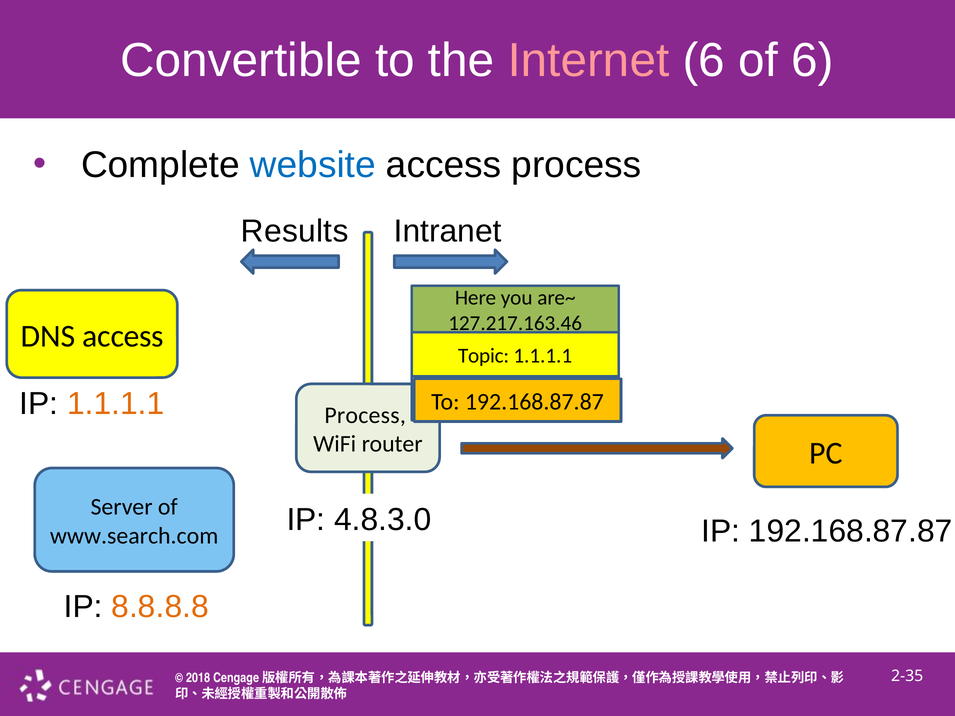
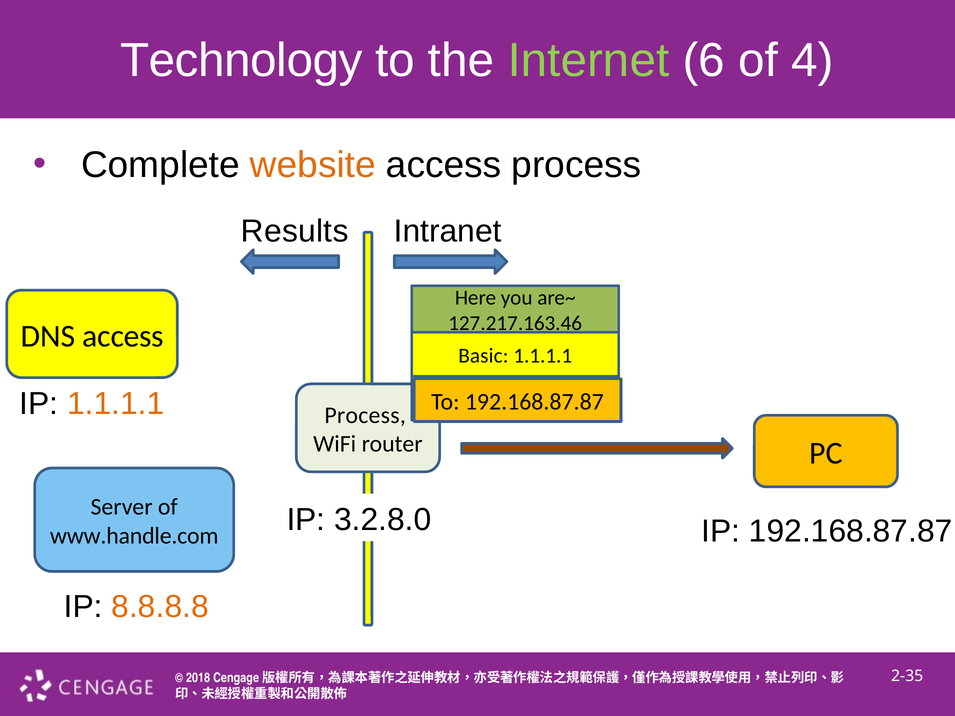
Convertible: Convertible -> Technology (241, 60)
Internet colour: pink -> light green (588, 60)
of 6: 6 -> 4 (813, 60)
website colour: blue -> orange (313, 165)
Topic: Topic -> Basic (483, 356)
4.8.3.0: 4.8.3.0 -> 3.2.8.0 (383, 520)
www.search.com: www.search.com -> www.handle.com (134, 536)
